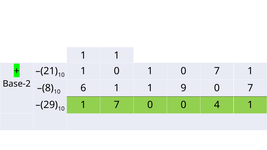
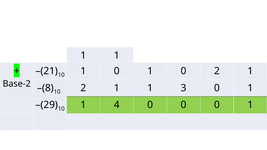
1 0 7: 7 -> 2 (217, 71)
6: 6 -> 2 (83, 88)
9: 9 -> 3 (184, 88)
7: 7 -> 1 (250, 88)
1 7: 7 -> 4 (117, 105)
0 0 4: 4 -> 0 (217, 105)
